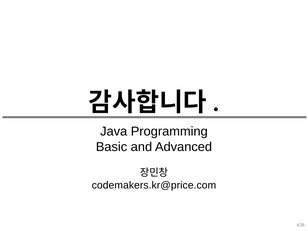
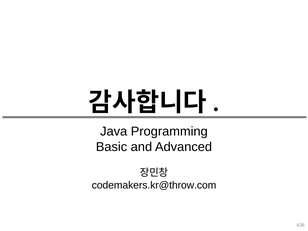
codemakers.kr@price.com: codemakers.kr@price.com -> codemakers.kr@throw.com (154, 185)
